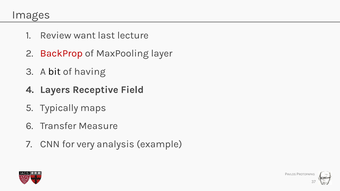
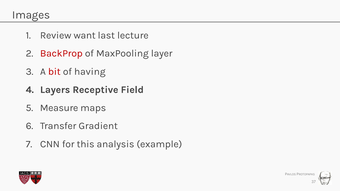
bit colour: black -> red (54, 72)
Typically: Typically -> Measure (59, 108)
Measure: Measure -> Gradient (98, 126)
very: very -> this (86, 144)
